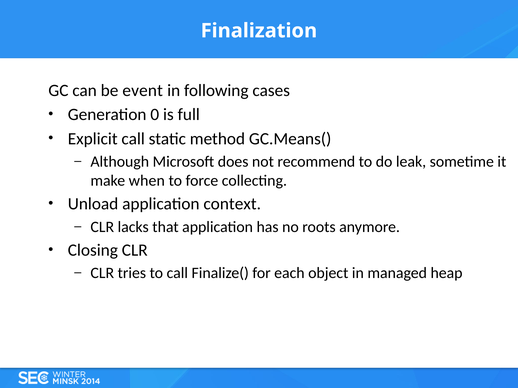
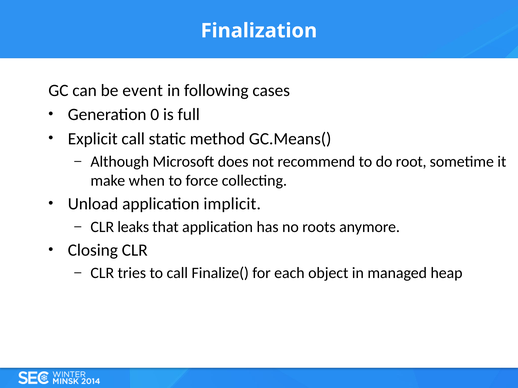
leak: leak -> root (411, 162)
context: context -> implicit (232, 204)
lacks: lacks -> leaks (133, 227)
